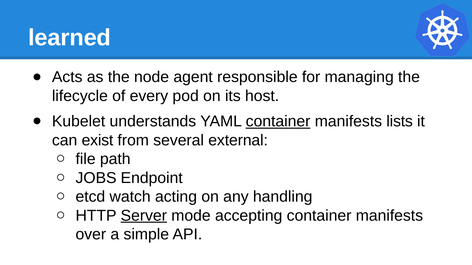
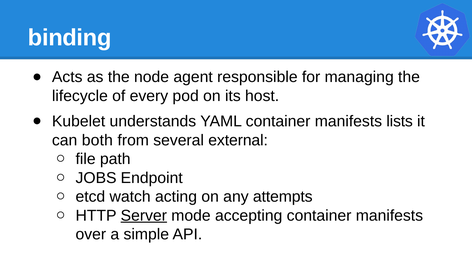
learned: learned -> binding (70, 38)
container underline: present -> none (278, 122)
exist: exist -> both (97, 140)
handling: handling -> attempts (283, 197)
